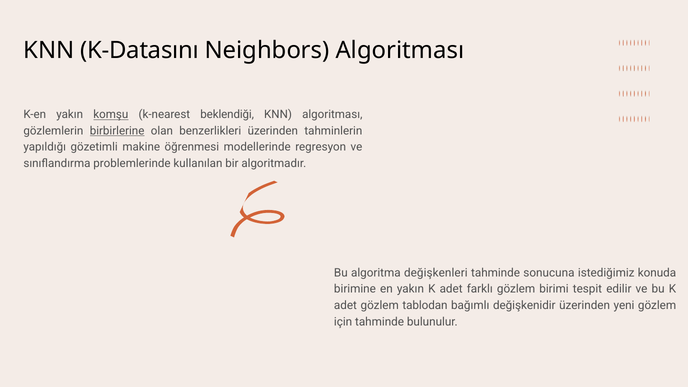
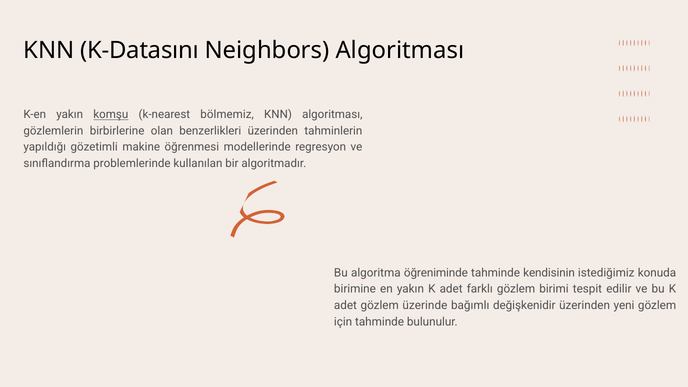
beklendiği: beklendiği -> bölmemiz (227, 115)
birbirlerine underline: present -> none (117, 131)
değişkenleri: değişkenleri -> öğreniminde (436, 273)
sonucuna: sonucuna -> kendisinin (549, 273)
tablodan: tablodan -> üzerinde (425, 305)
